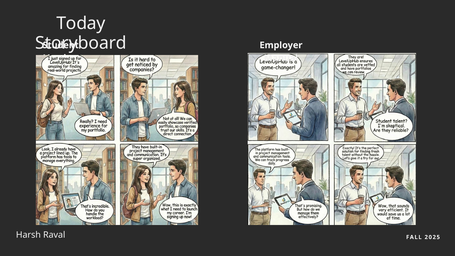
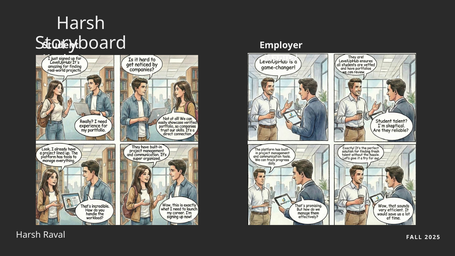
Today: Today -> Harsh (81, 23)
